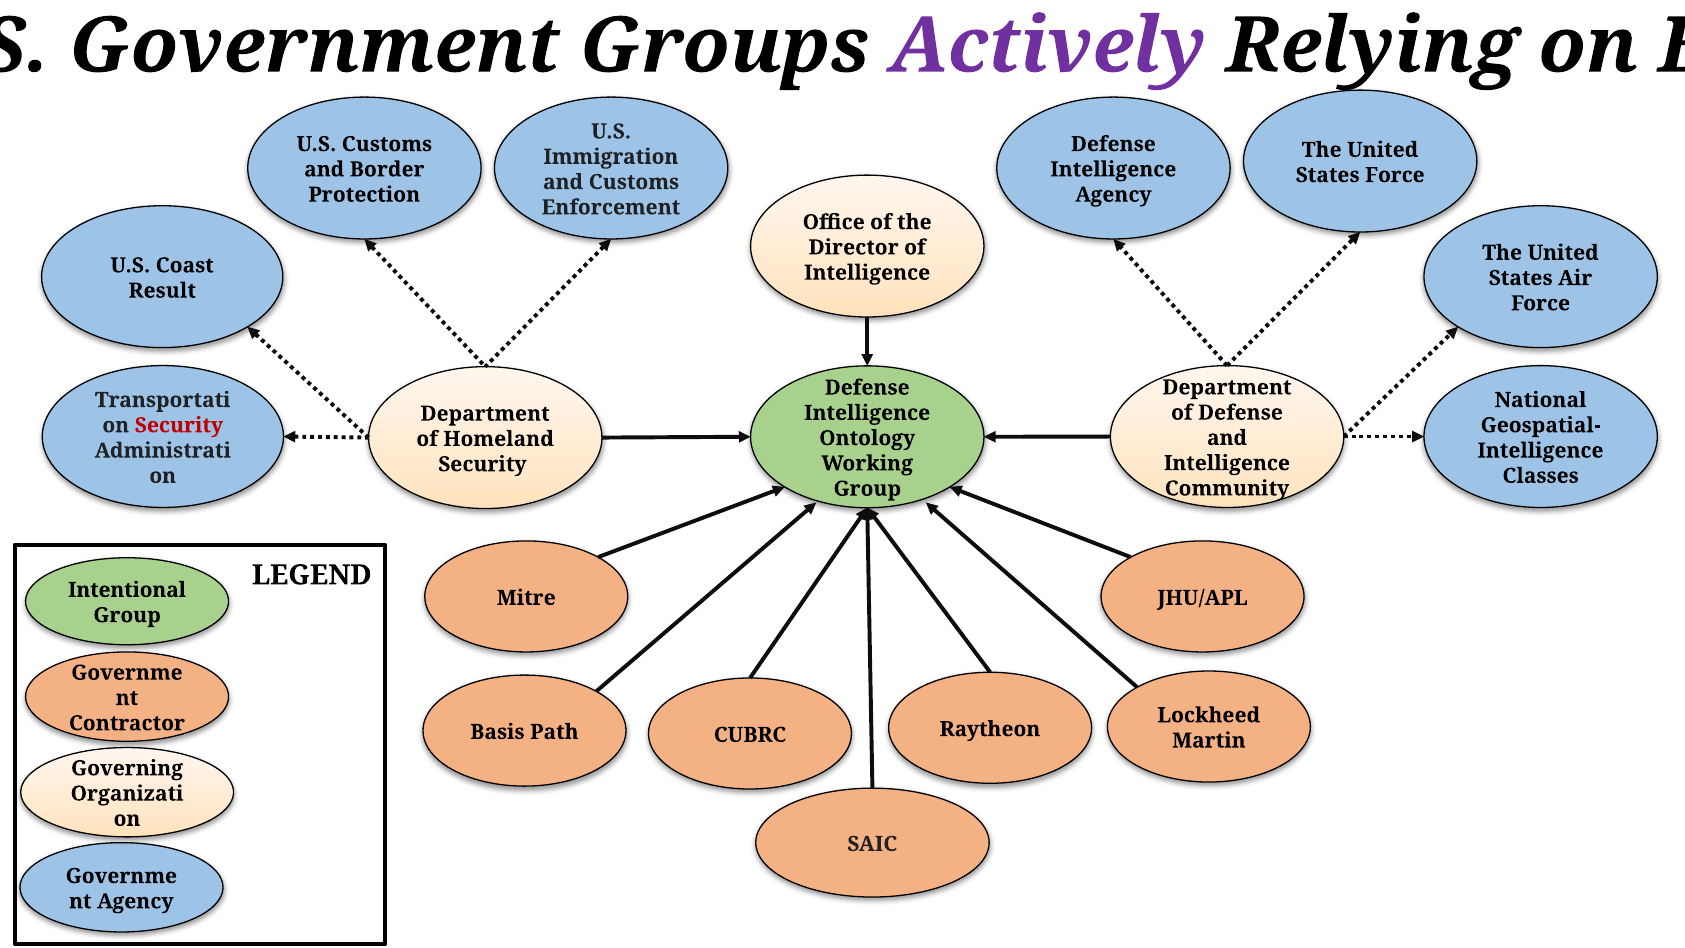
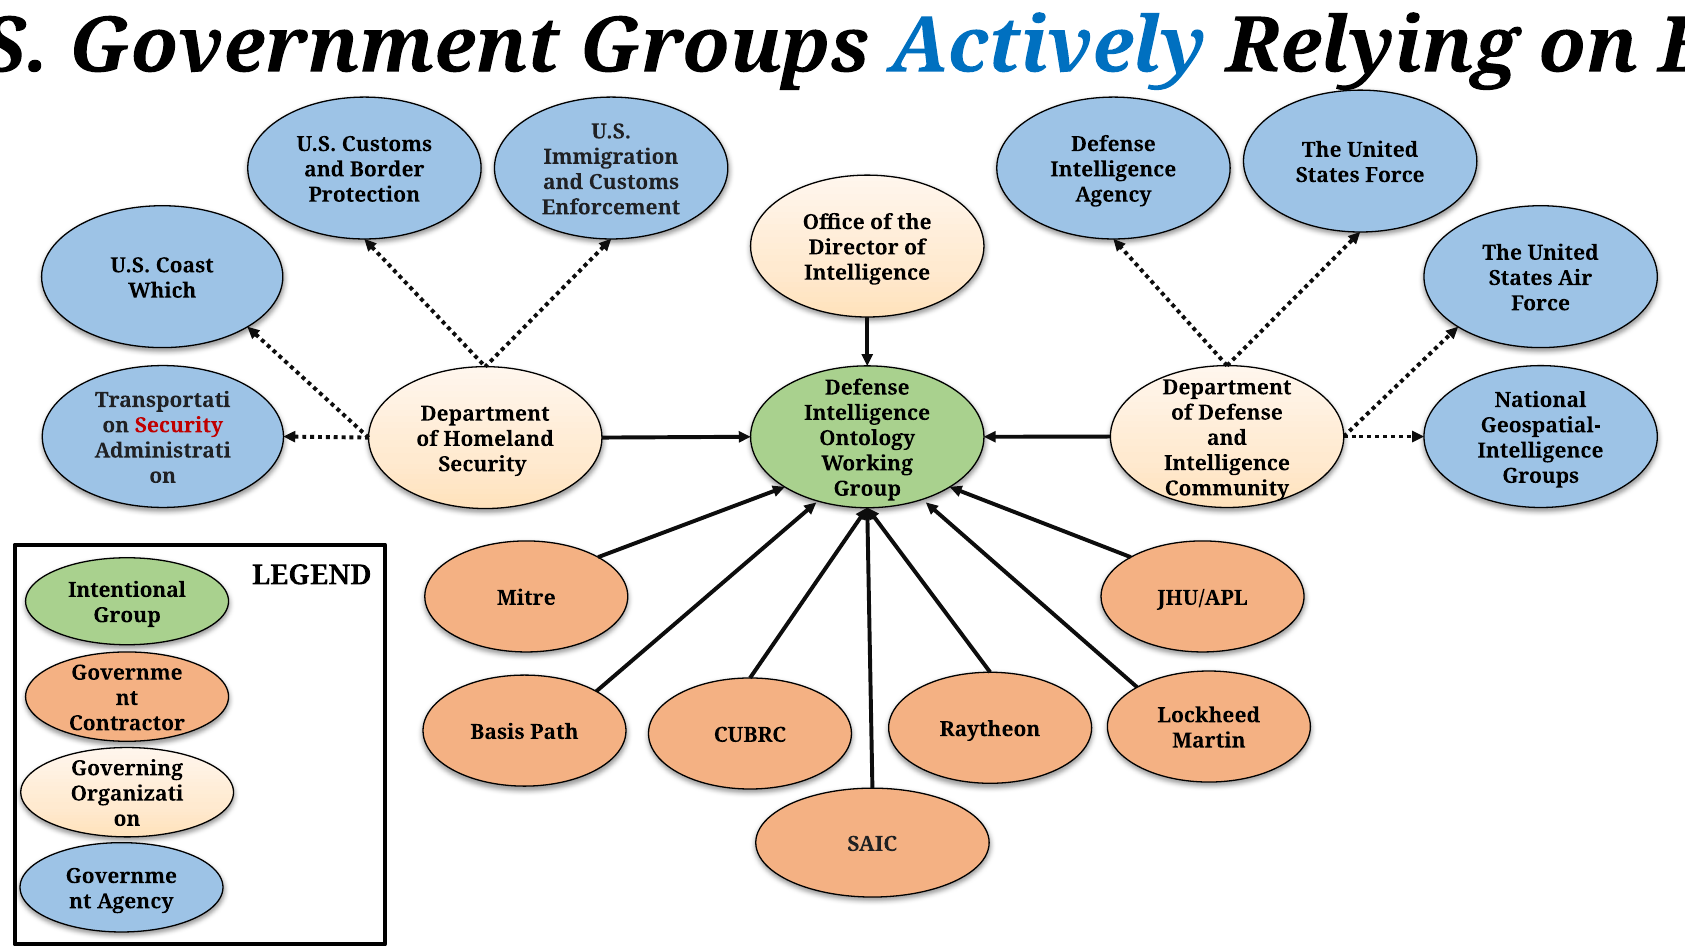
Actively colour: purple -> blue (1048, 46)
Result: Result -> Which (162, 291)
Classes: Classes -> Groups (1541, 476)
